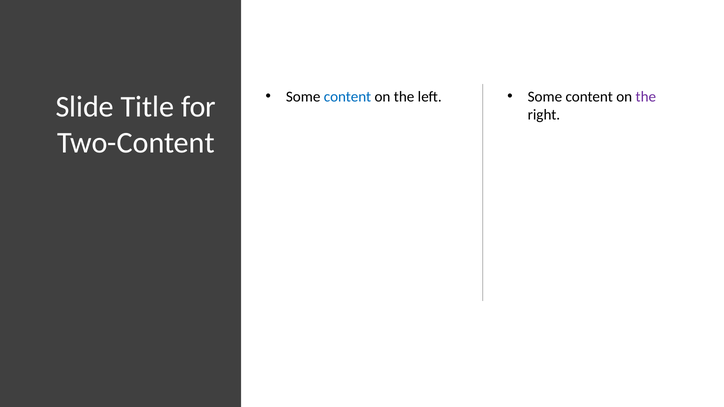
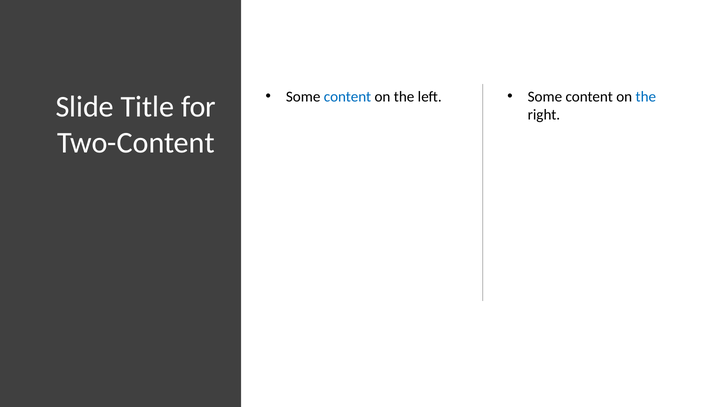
the colour: purple -> blue (646, 97)
